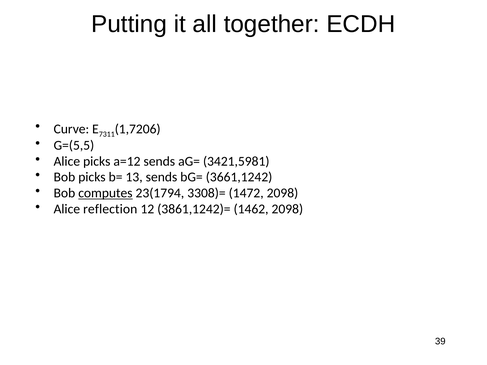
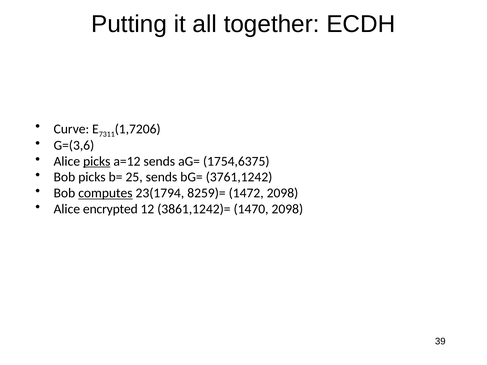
G=(5,5: G=(5,5 -> G=(3,6 (74, 145)
picks underline: none -> present (97, 161)
3421,5981: 3421,5981 -> 1754,6375 (236, 161)
13: 13 -> 25 (134, 177)
3661,1242: 3661,1242 -> 3761,1242 (239, 177)
3308)=: 3308)= -> 8259)= (206, 193)
reflection: reflection -> encrypted (110, 209)
1462: 1462 -> 1470 (251, 209)
